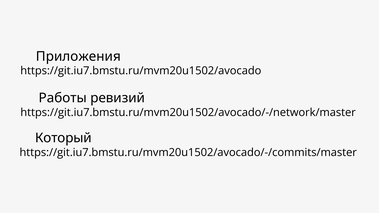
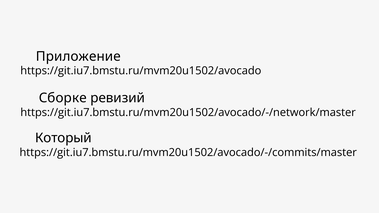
Приложения: Приложения -> Приложение (78, 56)
Работы: Работы -> Сборке (63, 98)
